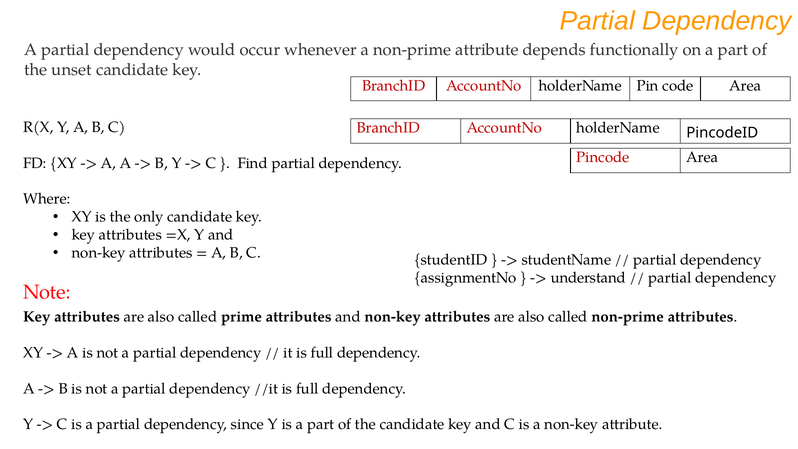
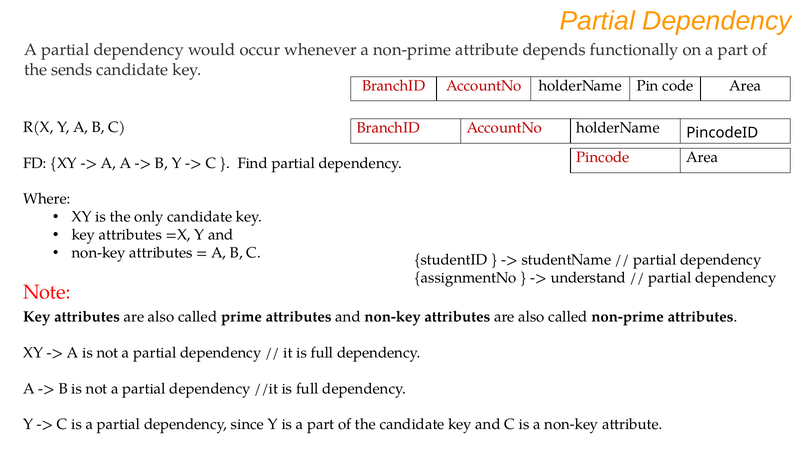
unset: unset -> sends (72, 70)
